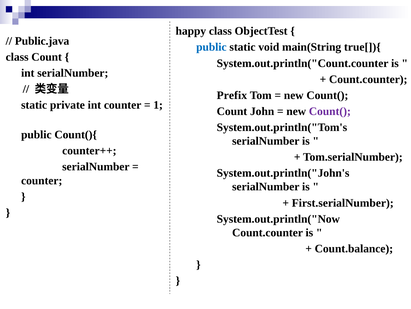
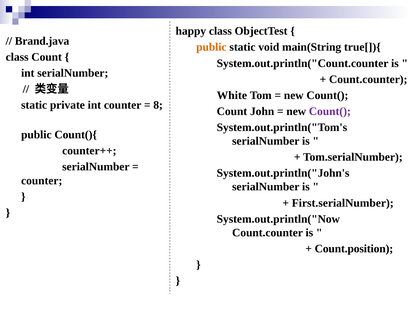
Public.java: Public.java -> Brand.java (42, 41)
public colour: blue -> orange (211, 47)
Prefix: Prefix -> White (232, 95)
1: 1 -> 8 (158, 105)
Count.balance: Count.balance -> Count.position (354, 248)
